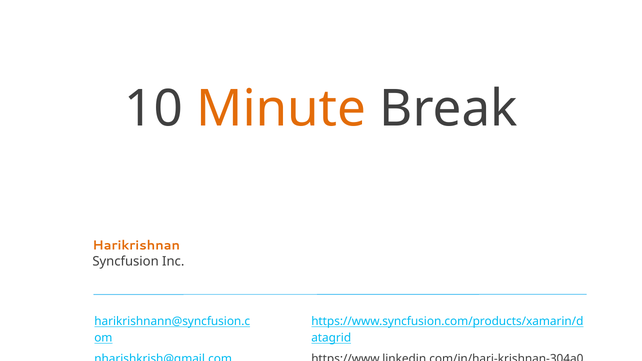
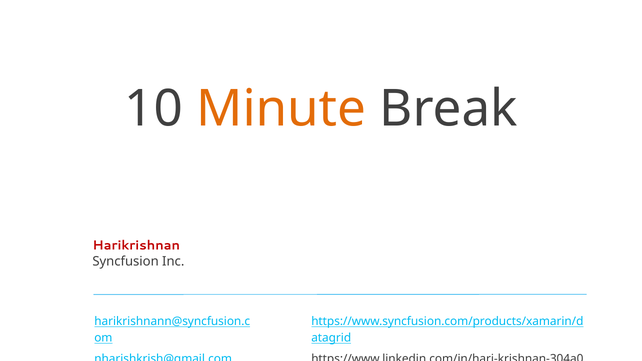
Harikrishnan colour: orange -> red (136, 246)
